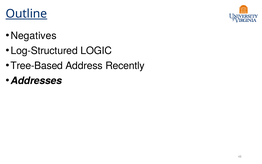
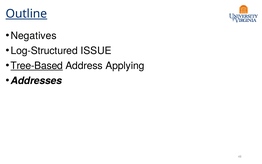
LOGIC: LOGIC -> ISSUE (96, 51)
Tree-Based underline: none -> present (37, 66)
Recently: Recently -> Applying (125, 66)
